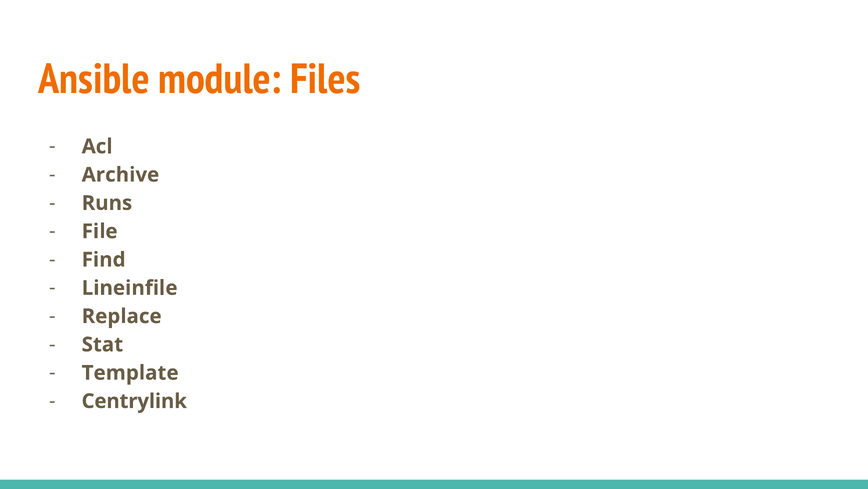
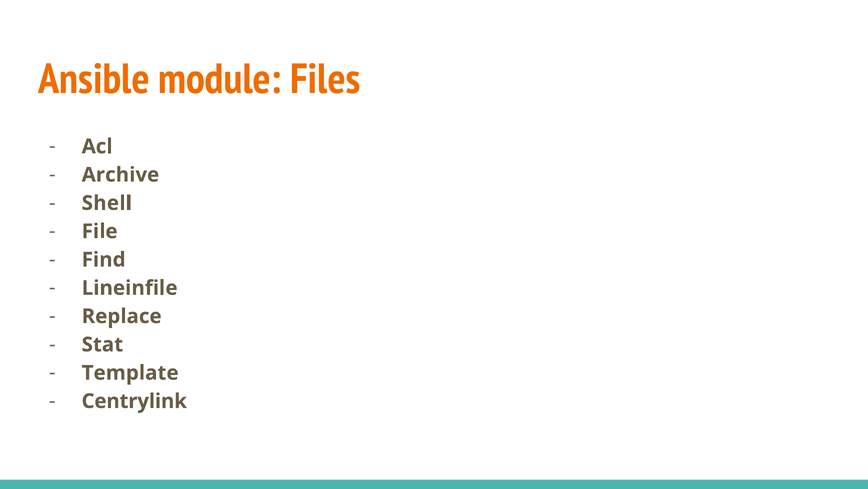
Runs: Runs -> Shell (107, 203)
